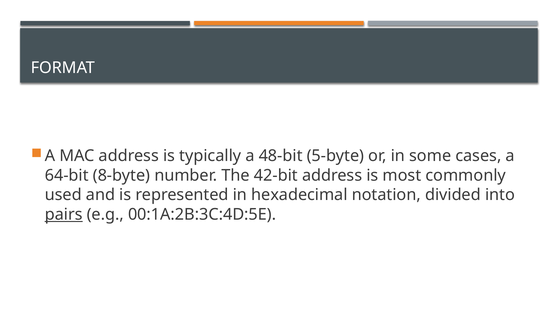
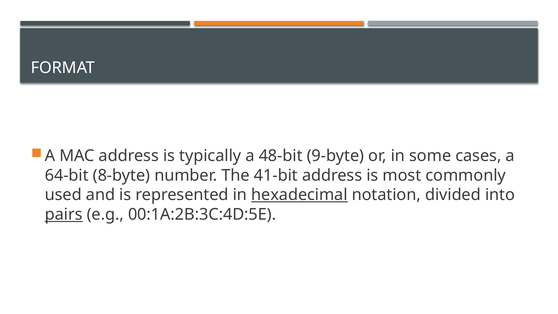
5-byte: 5-byte -> 9-byte (335, 156)
42-bit: 42-bit -> 41-bit (276, 175)
hexadecimal underline: none -> present (299, 195)
